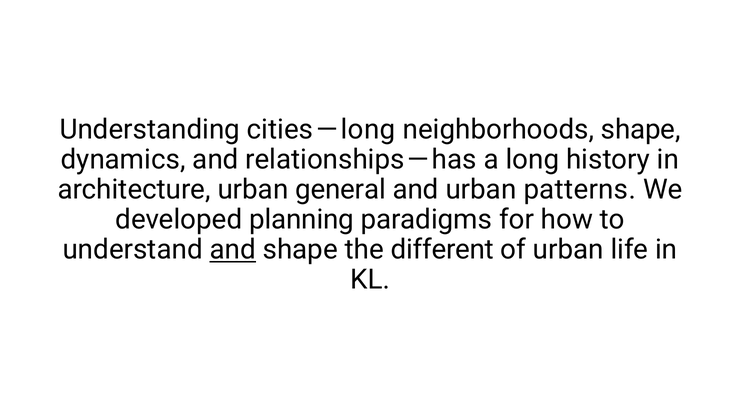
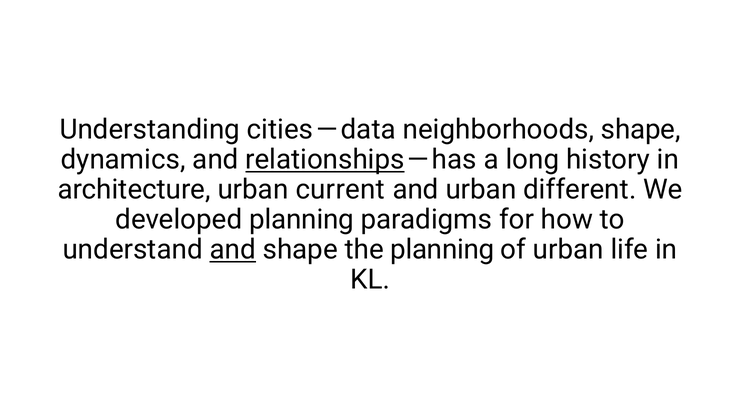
long: long -> data (368, 130)
relationships underline: none -> present (325, 160)
general: general -> current (340, 190)
patterns: patterns -> different (580, 190)
the different: different -> planning (442, 250)
